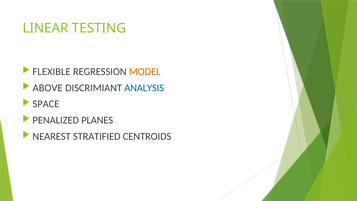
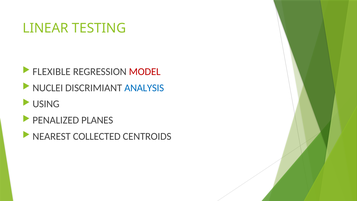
MODEL colour: orange -> red (145, 72)
ABOVE: ABOVE -> NUCLEI (48, 88)
SPACE: SPACE -> USING (46, 104)
STRATIFIED: STRATIFIED -> COLLECTED (97, 136)
